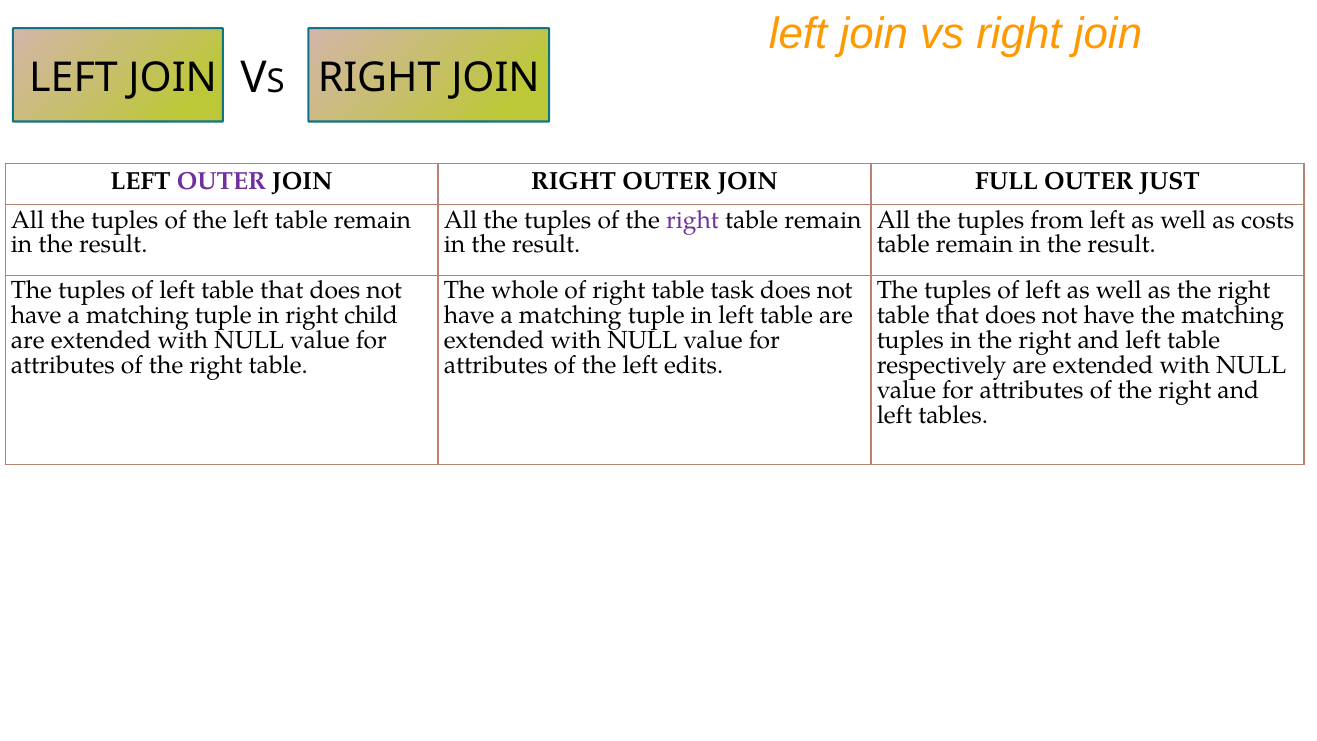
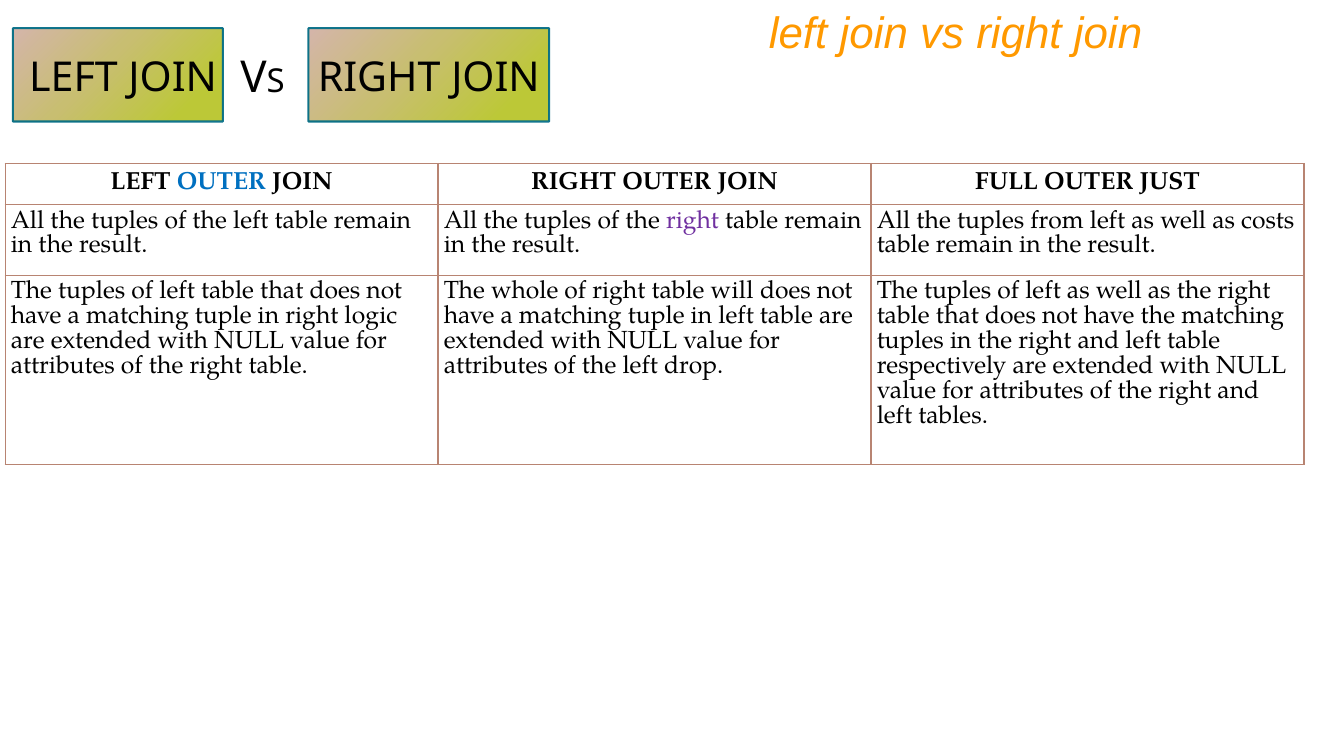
OUTER colour: purple -> blue (221, 181)
task: task -> will (732, 291)
child: child -> logic (371, 316)
edits: edits -> drop (694, 365)
